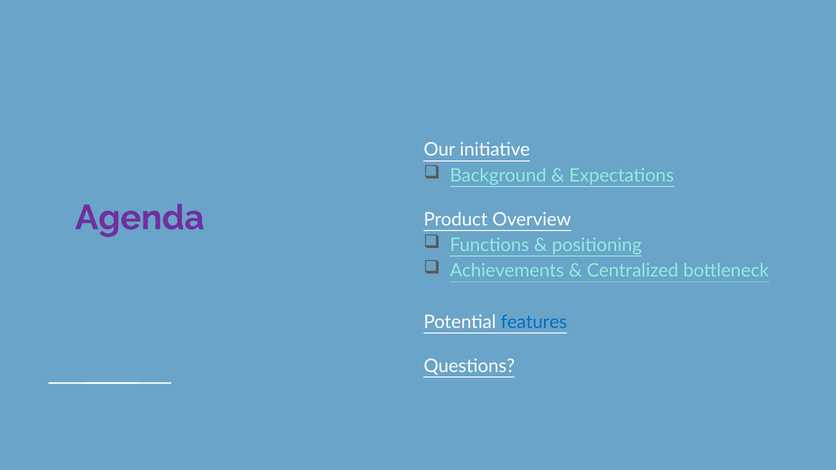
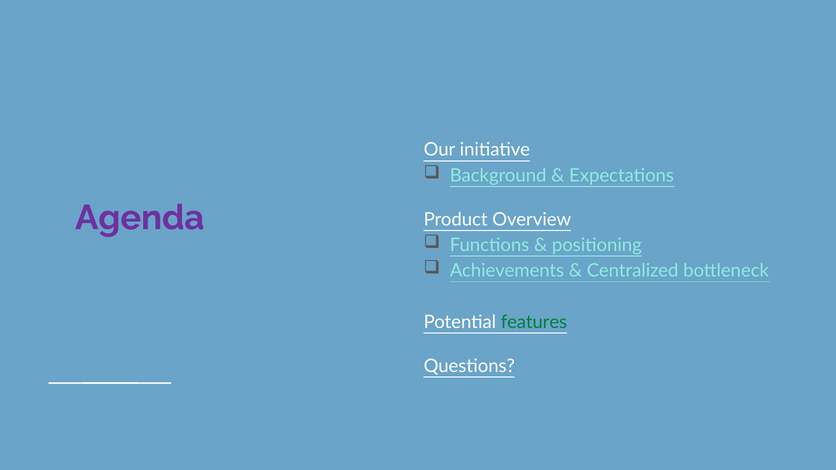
features colour: blue -> green (534, 322)
